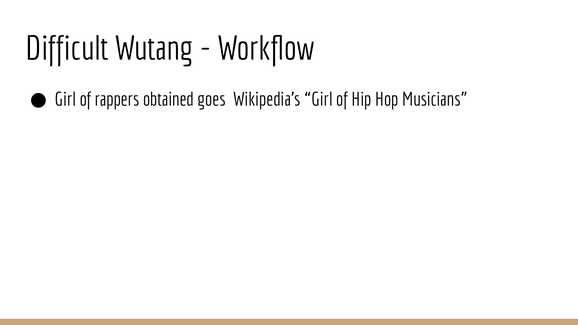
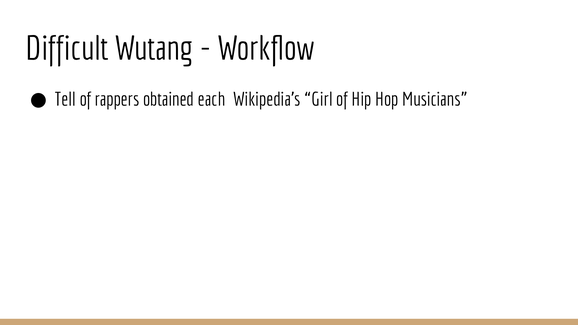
Girl: Girl -> Tell (65, 100)
goes: goes -> each (212, 100)
